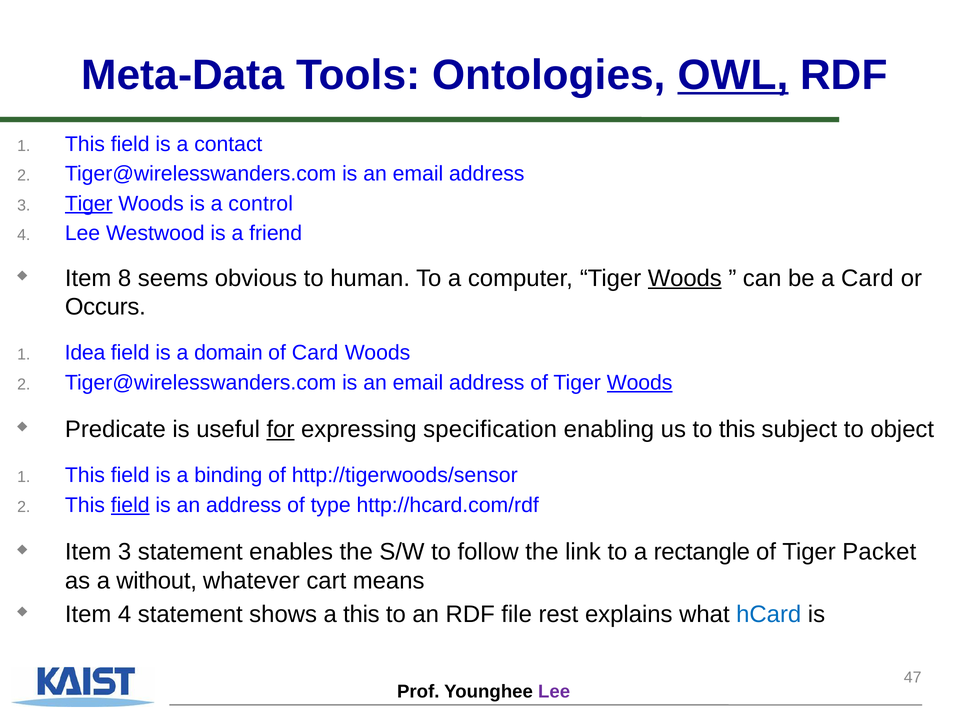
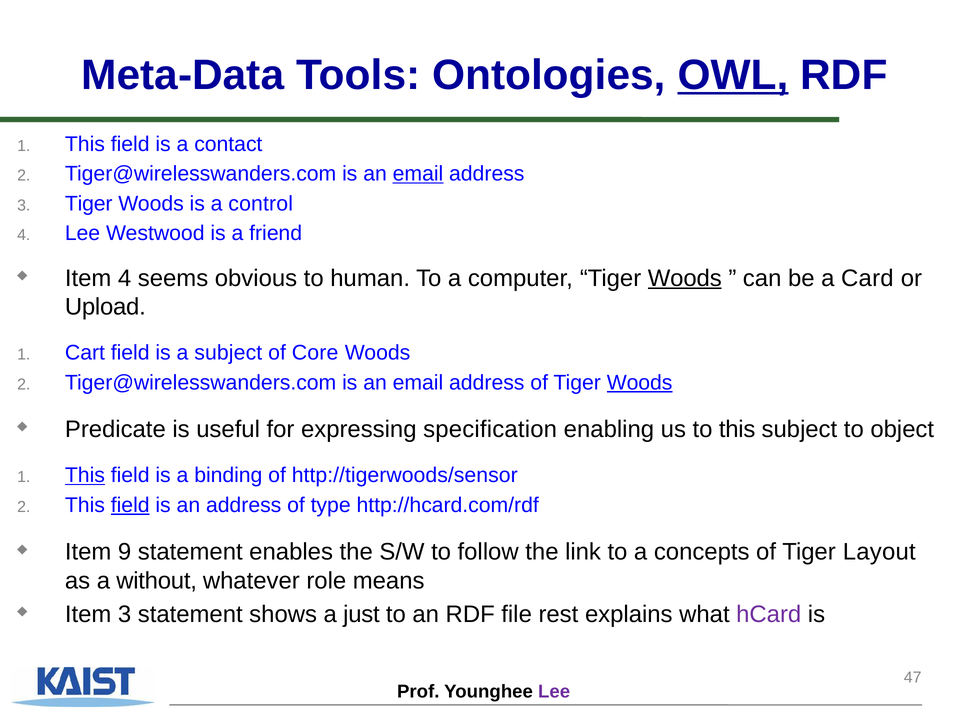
email underline: none -> present (418, 174)
Tiger underline: present -> none (89, 204)
Item 8: 8 -> 4 (125, 278)
Occurs: Occurs -> Upload (105, 307)
Idea: Idea -> Cart (85, 353)
a domain: domain -> subject (228, 353)
of Card: Card -> Core (315, 353)
for underline: present -> none (281, 429)
This underline: none -> present (85, 475)
Item 3: 3 -> 9 (125, 552)
rectangle: rectangle -> concepts (702, 552)
Packet: Packet -> Layout (879, 552)
cart: cart -> role (326, 581)
Item 4: 4 -> 3 (125, 614)
a this: this -> just (361, 614)
hCard colour: blue -> purple (769, 614)
